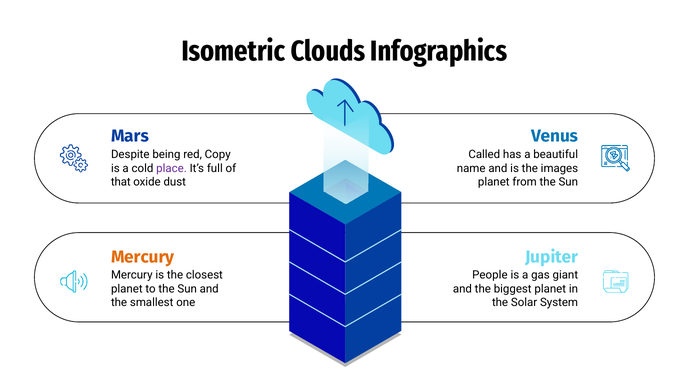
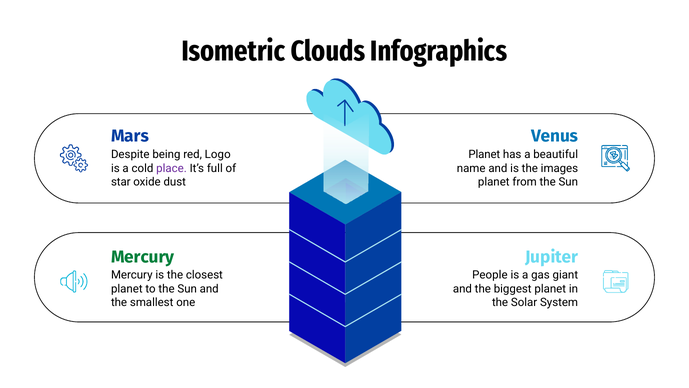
Copy: Copy -> Logo (218, 154)
Called: Called -> Planet (484, 154)
that: that -> star (121, 182)
Mercury colour: orange -> green (143, 257)
